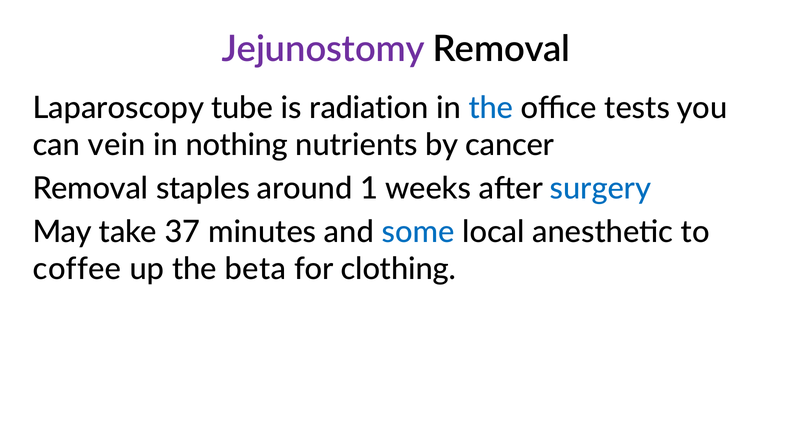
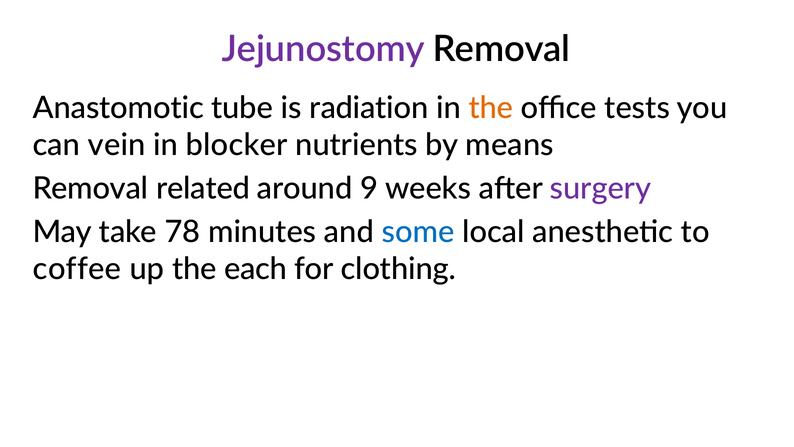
Laparoscopy: Laparoscopy -> Anastomotic (118, 108)
the colour: blue -> orange (491, 108)
nothing: nothing -> blocker (237, 145)
cancer: cancer -> means (510, 145)
staples: staples -> related (203, 188)
1: 1 -> 9 (369, 188)
surgery colour: blue -> purple (600, 188)
37: 37 -> 78 (182, 232)
beta: beta -> each (256, 269)
